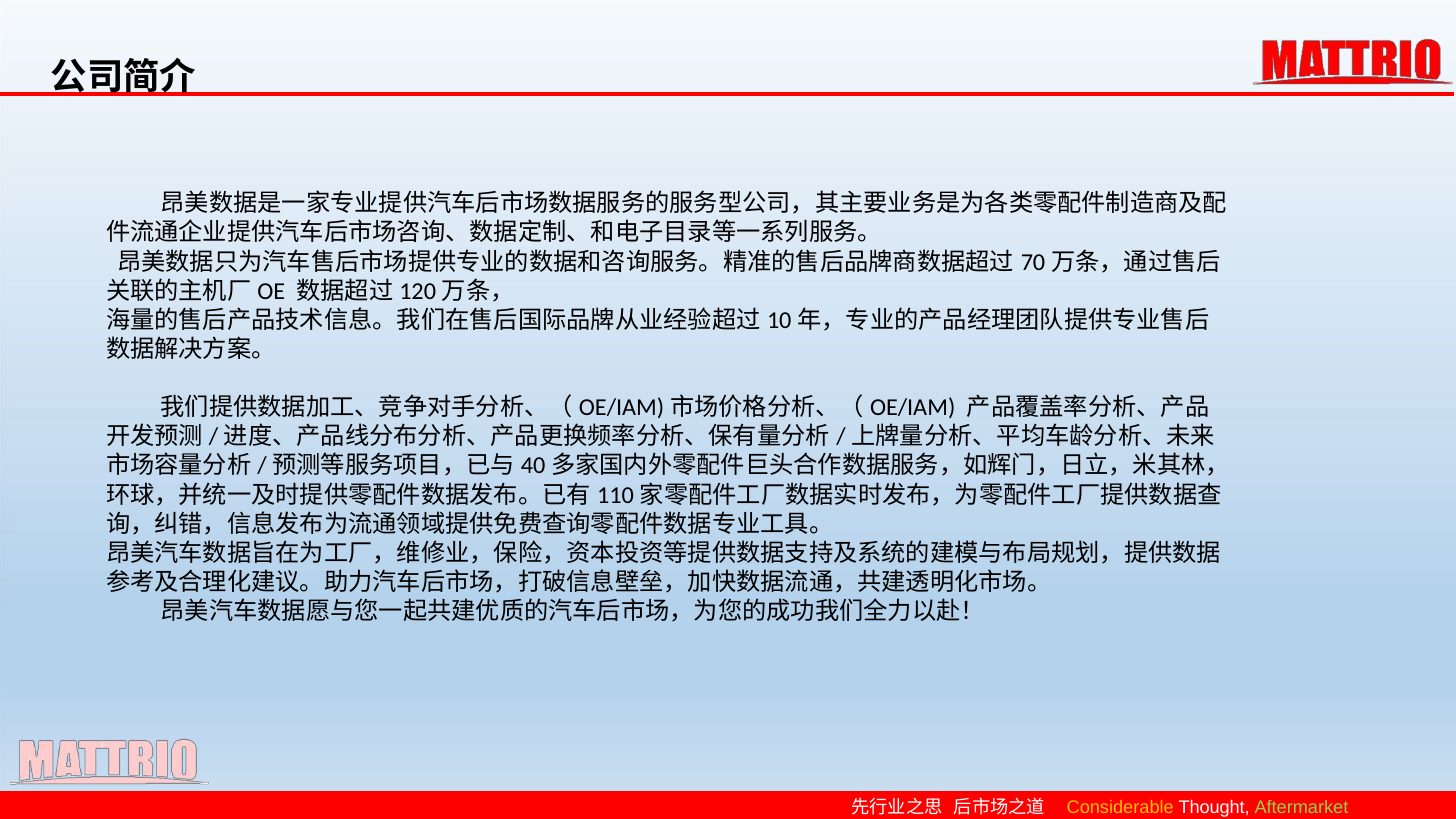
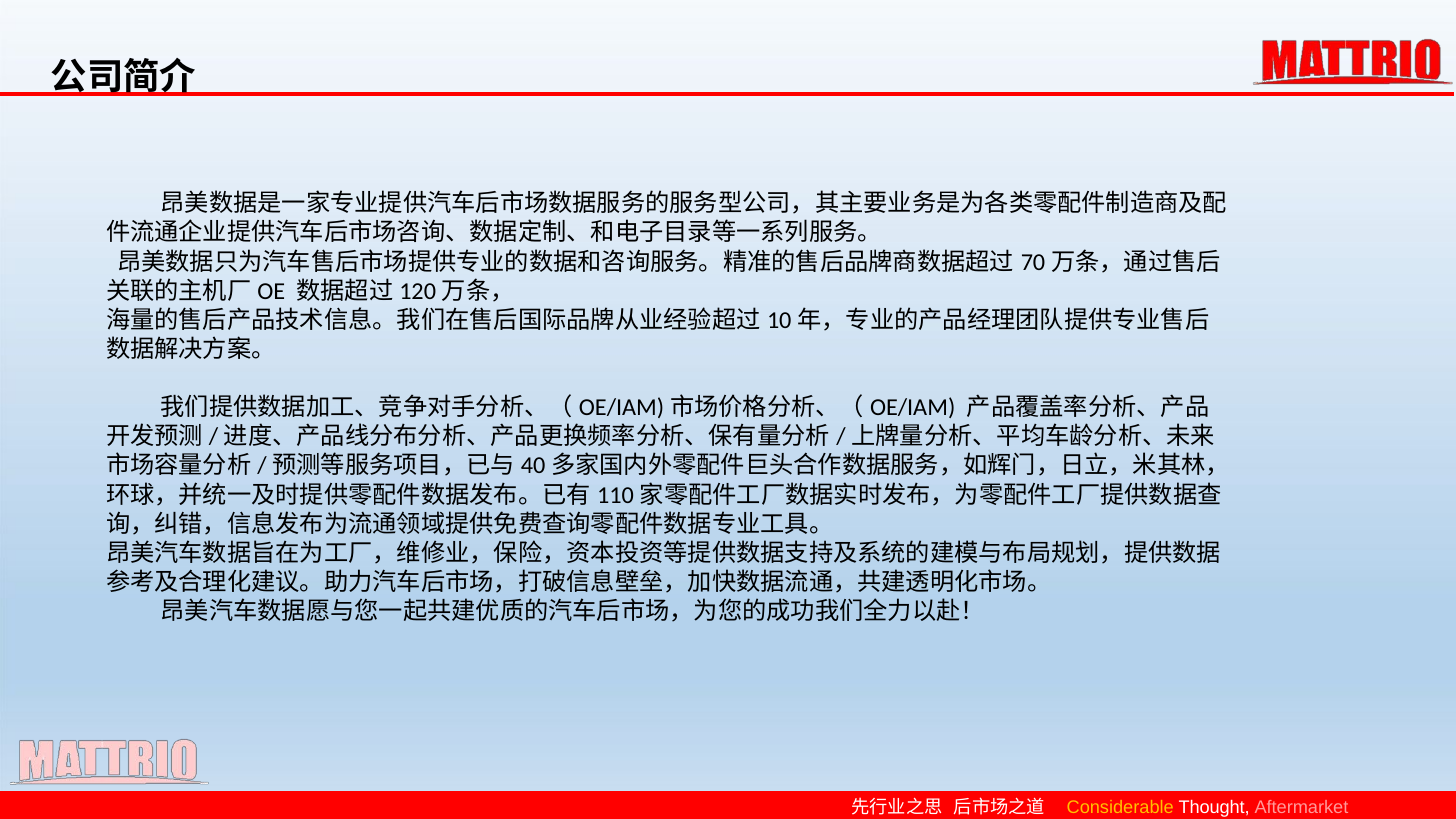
Aftermarket colour: light green -> pink (1301, 807)
